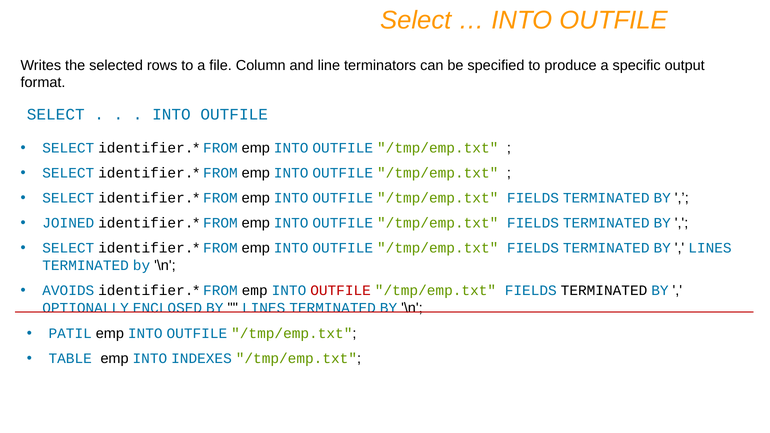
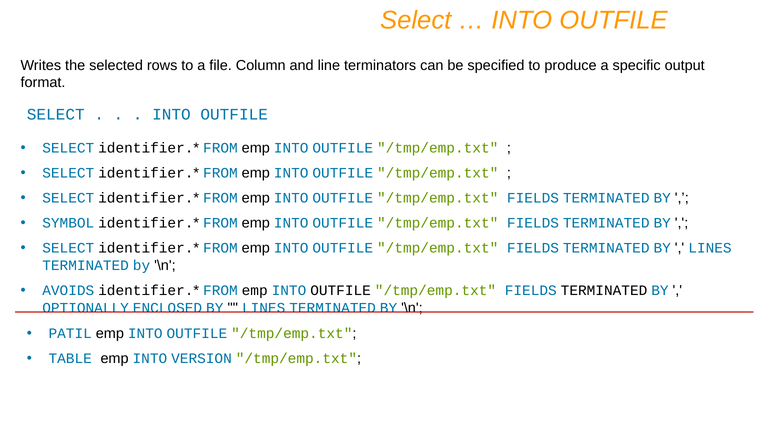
JOINED: JOINED -> SYMBOL (68, 223)
OUTFILE colour: red -> black (341, 291)
INDEXES: INDEXES -> VERSION (201, 359)
